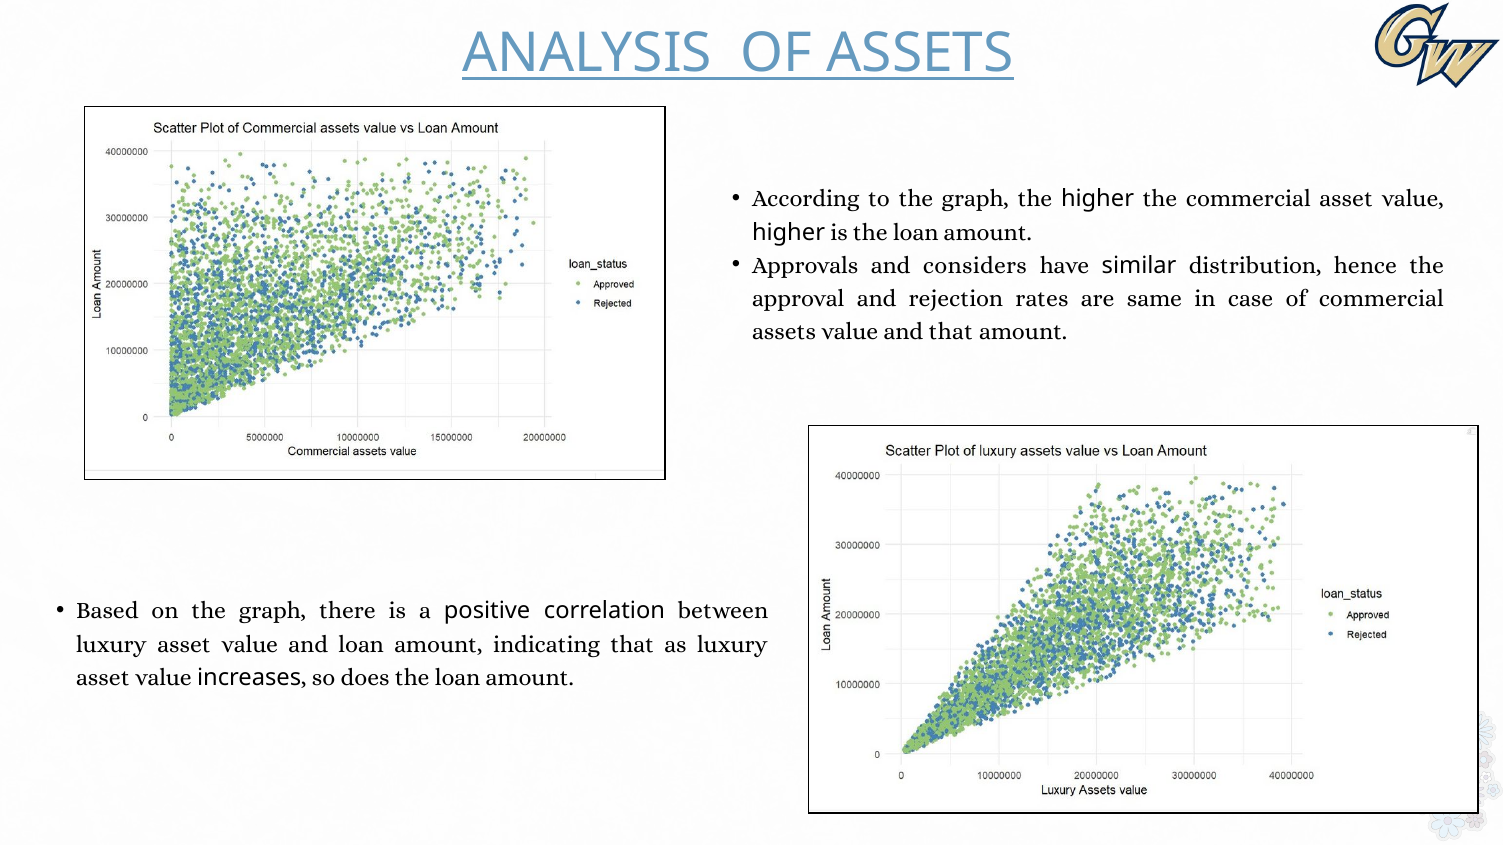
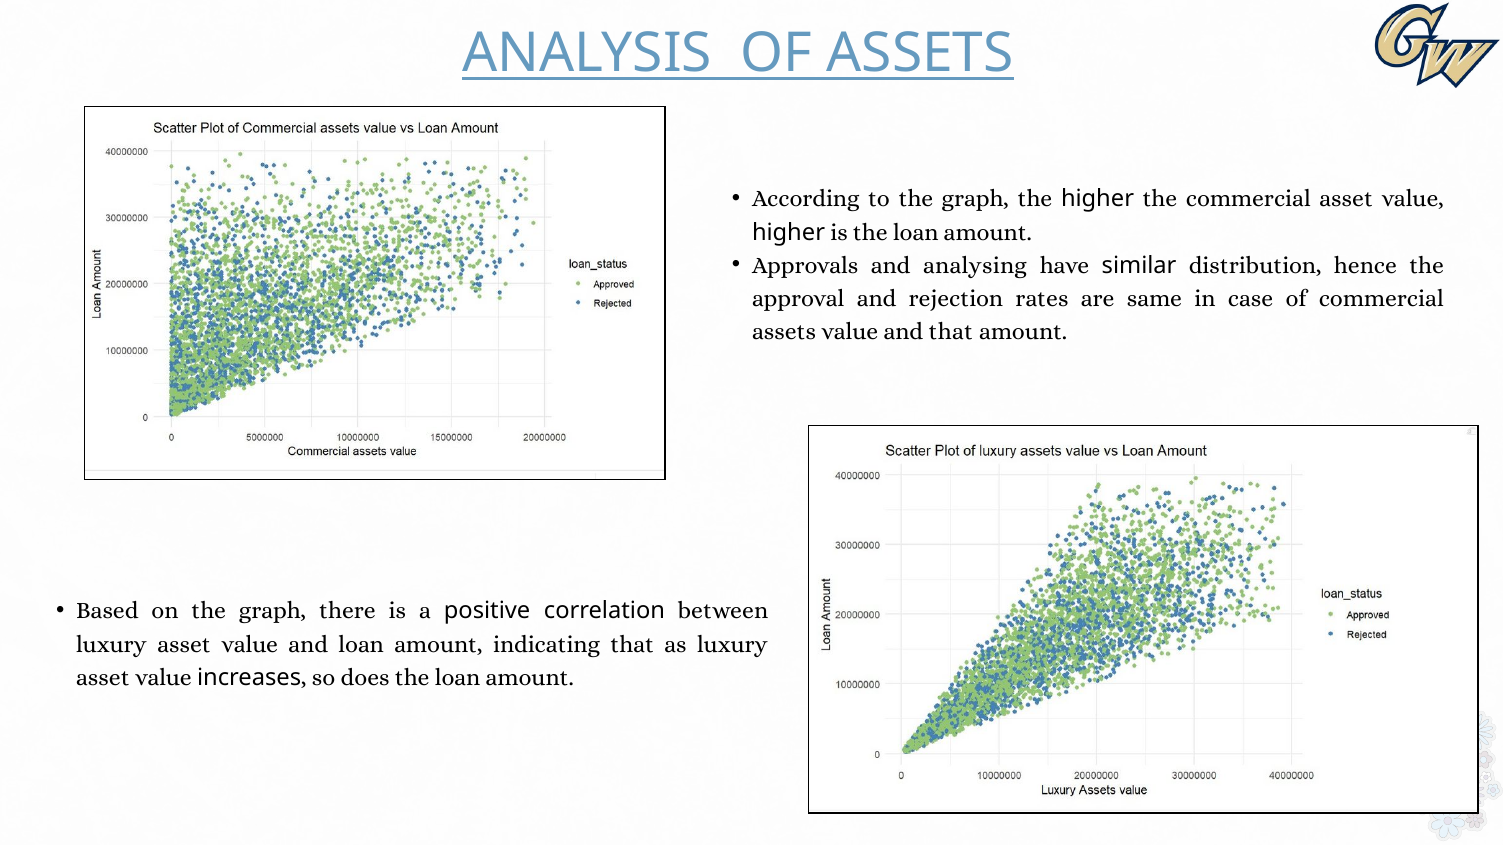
considers: considers -> analysing (975, 266)
